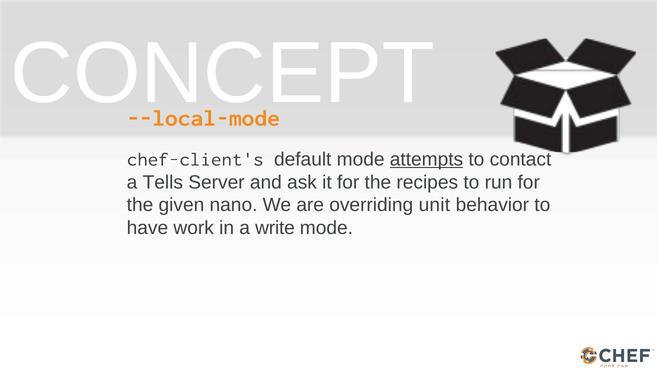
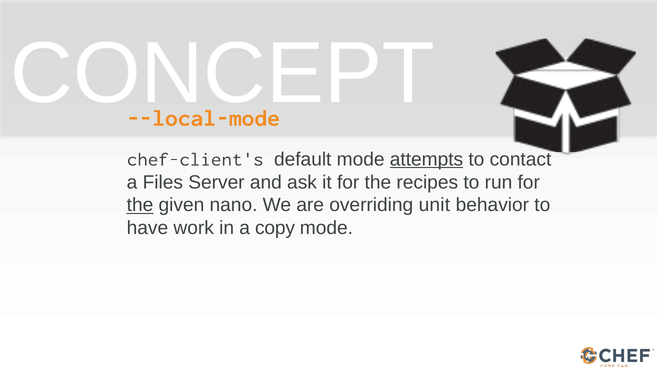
Tells: Tells -> Files (163, 182)
the underline: none -> present (140, 205)
write: write -> copy (275, 228)
